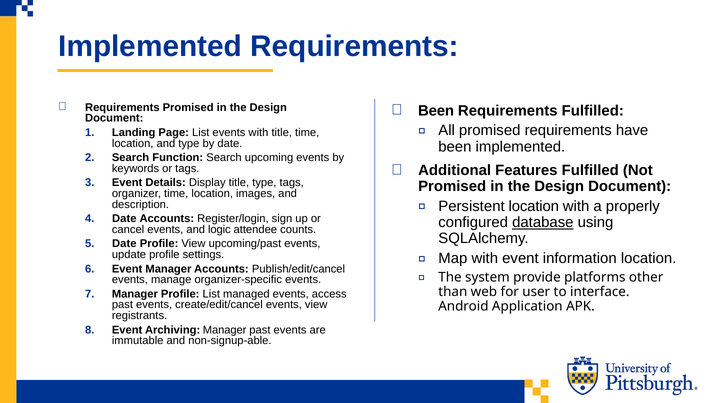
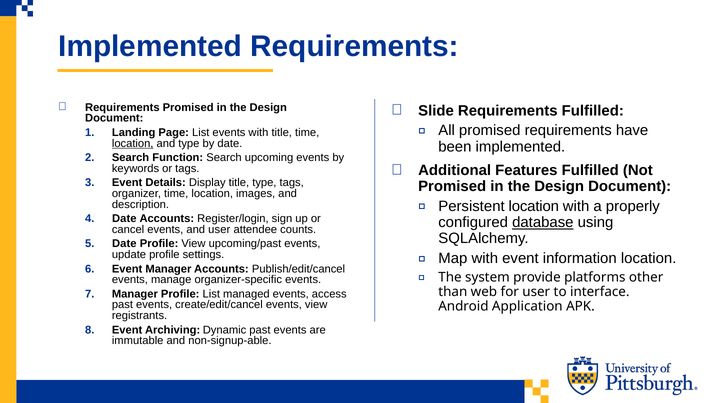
Been: Been -> Slide (436, 111)
location underline: none -> present (133, 143)
and logic: logic -> user (219, 229)
Archiving Manager: Manager -> Dynamic (225, 330)
